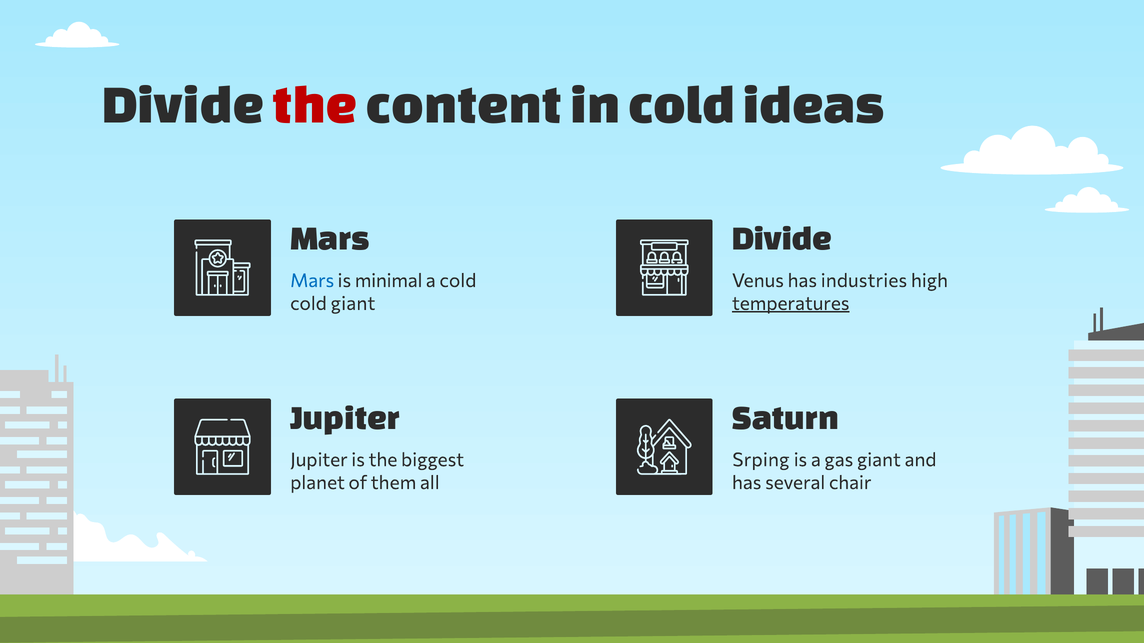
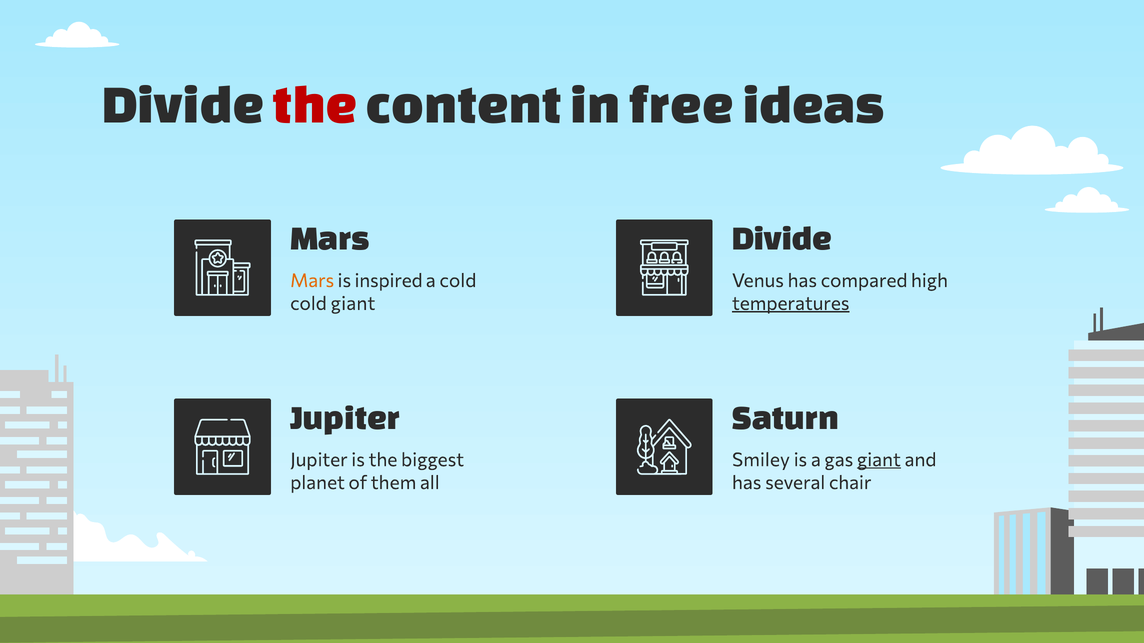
in cold: cold -> free (681, 104)
Mars colour: blue -> orange (312, 281)
minimal: minimal -> inspired (389, 281)
industries: industries -> compared (864, 281)
Srping: Srping -> Smiley (761, 460)
giant underline: none -> present (879, 460)
